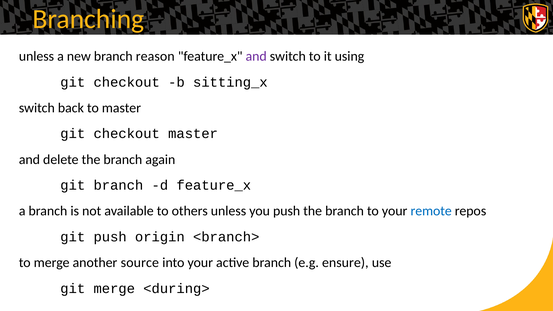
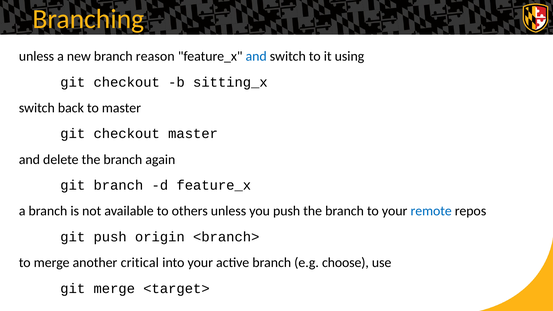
and colour: purple -> blue (256, 56)
source: source -> critical (140, 263)
ensure: ensure -> choose (345, 263)
<during>: <during> -> <target> (176, 289)
